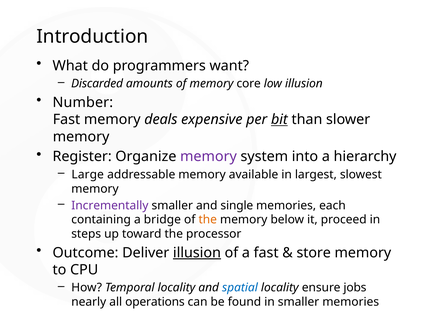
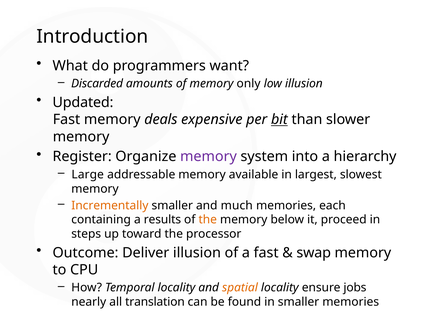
core: core -> only (249, 84)
Number: Number -> Updated (83, 103)
Incrementally colour: purple -> orange (110, 206)
single: single -> much (237, 206)
bridge: bridge -> results (162, 220)
illusion underline: present -> none (197, 253)
store: store -> swap (314, 253)
spatial colour: blue -> orange (240, 288)
operations: operations -> translation (155, 303)
